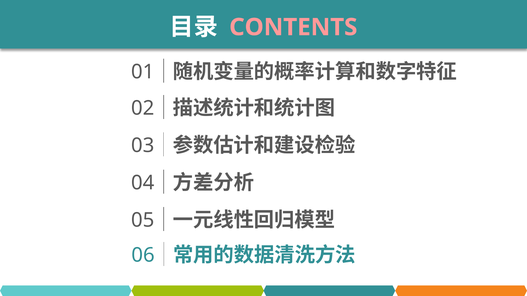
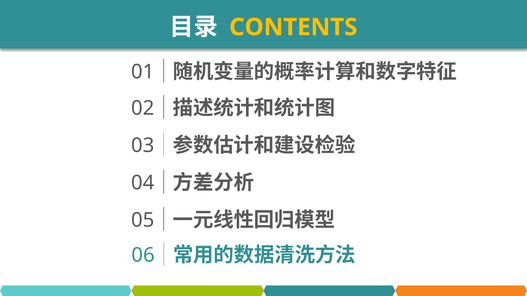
CONTENTS colour: pink -> yellow (293, 27)
